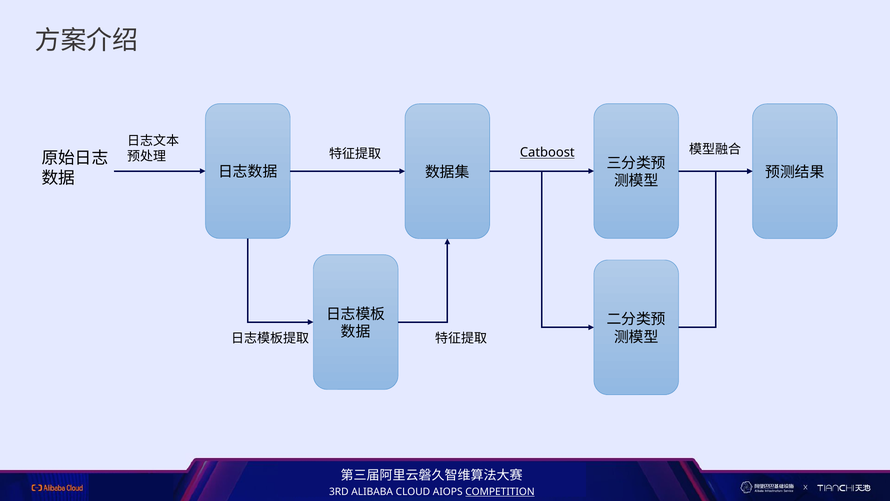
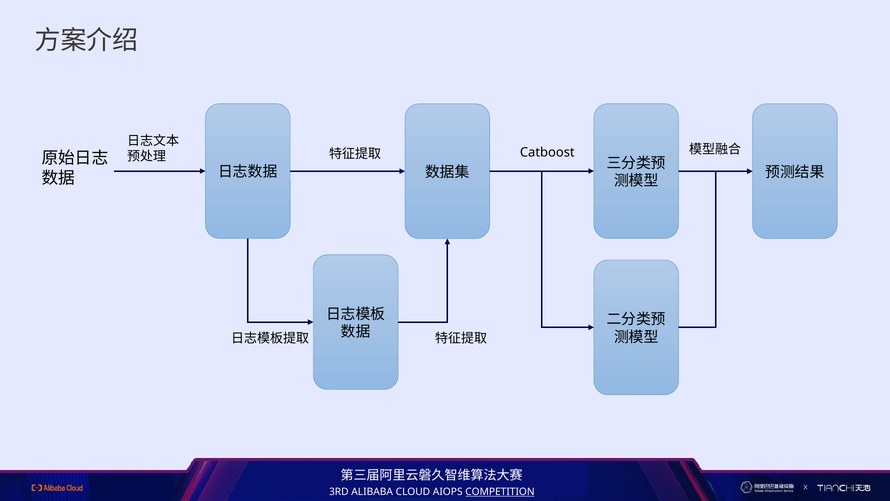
Catboost underline: present -> none (547, 152)
